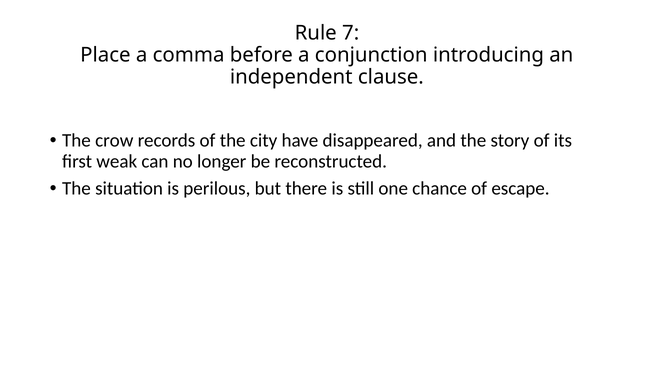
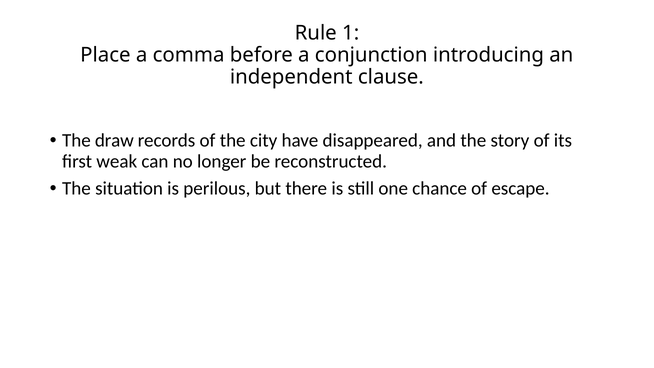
7: 7 -> 1 (351, 33)
crow: crow -> draw (114, 141)
